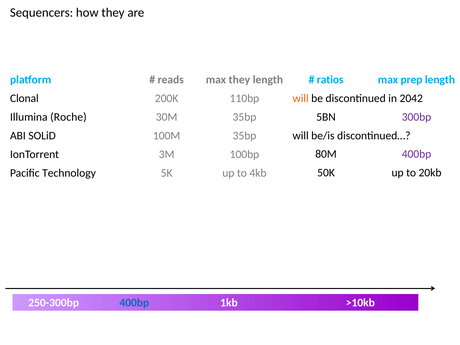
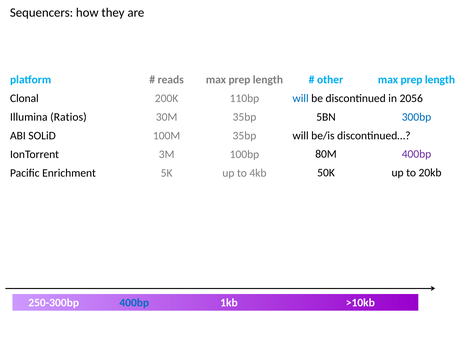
ratios: ratios -> other (330, 80)
reads max they: they -> prep (239, 80)
will colour: orange -> blue (301, 98)
2042: 2042 -> 2056 (411, 98)
300bp colour: purple -> blue (417, 117)
Roche: Roche -> Ratios (68, 117)
Technology: Technology -> Enrichment (69, 173)
